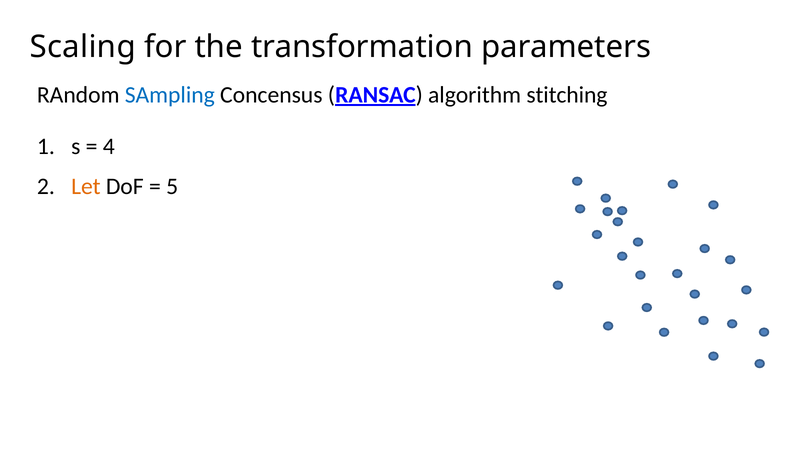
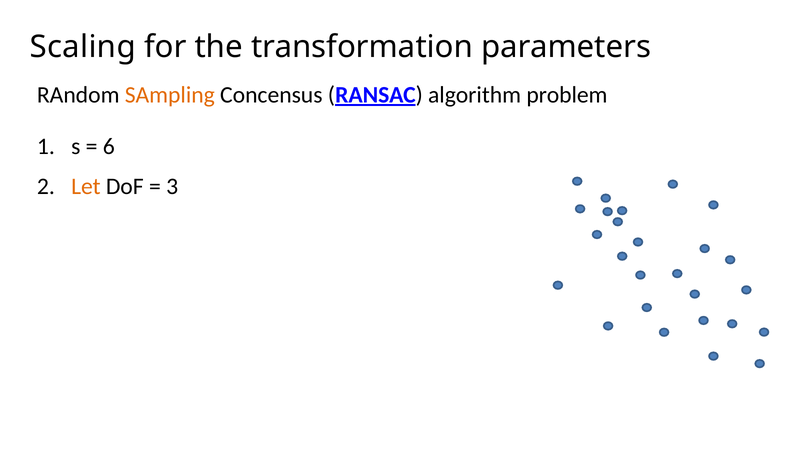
SAmpling colour: blue -> orange (170, 95)
stitching: stitching -> problem (567, 95)
4: 4 -> 6 (109, 147)
5: 5 -> 3 (172, 187)
